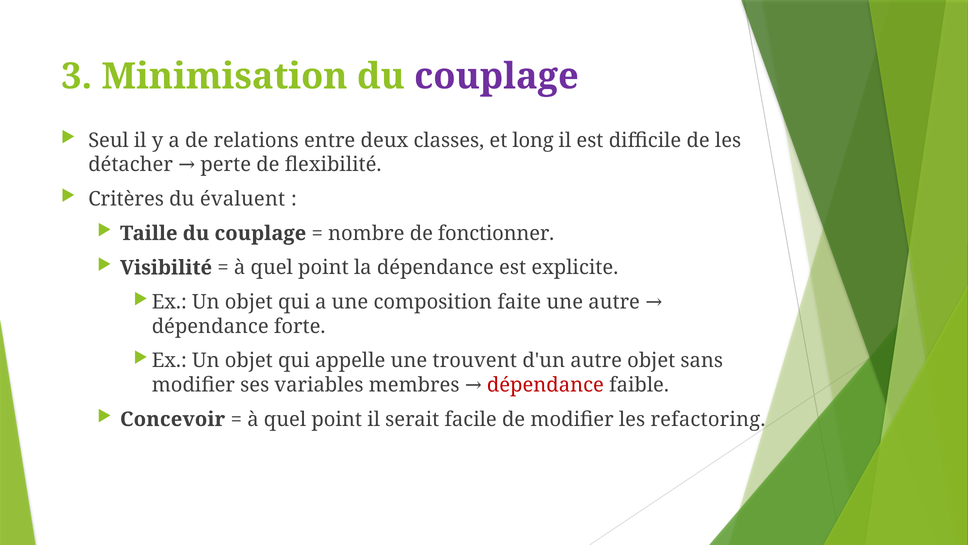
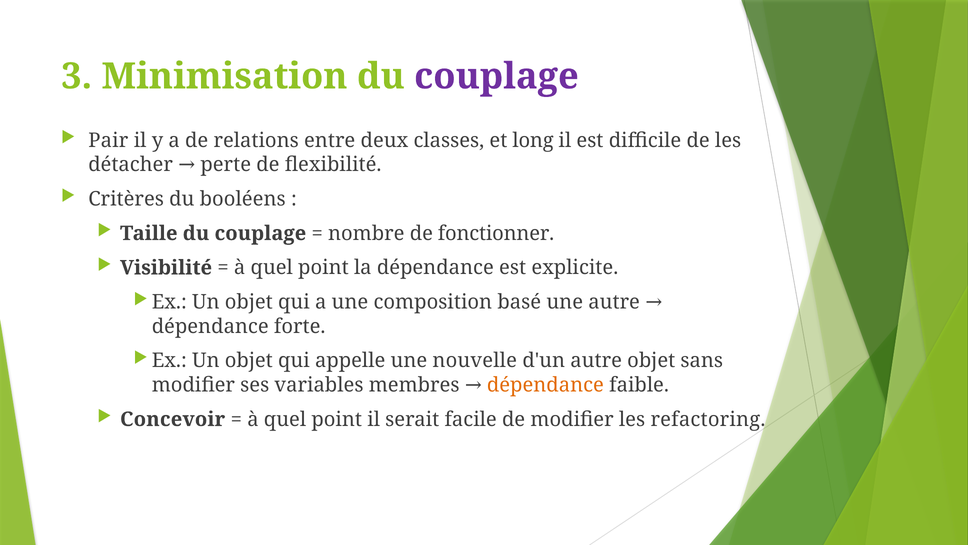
Seul: Seul -> Pair (108, 140)
évaluent: évaluent -> booléens (243, 199)
faite: faite -> basé (519, 302)
trouvent: trouvent -> nouvelle (475, 360)
dépendance colour: red -> orange (545, 385)
